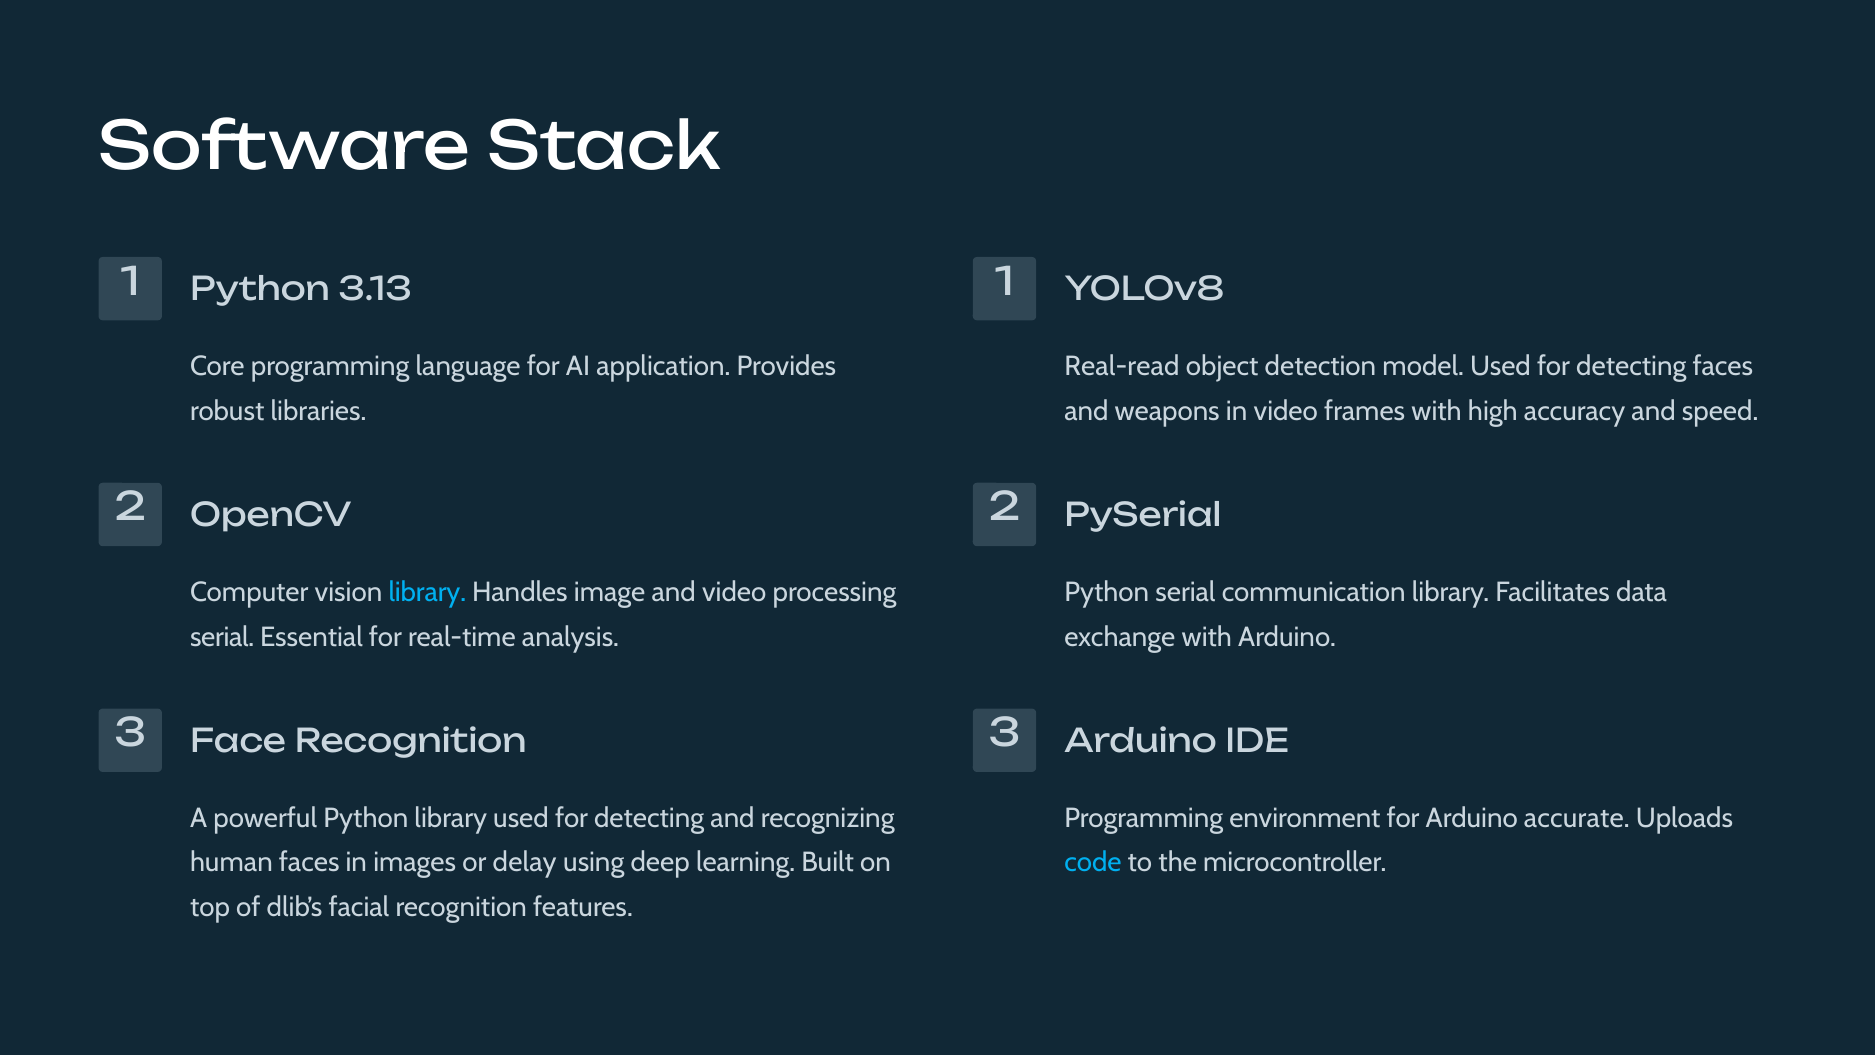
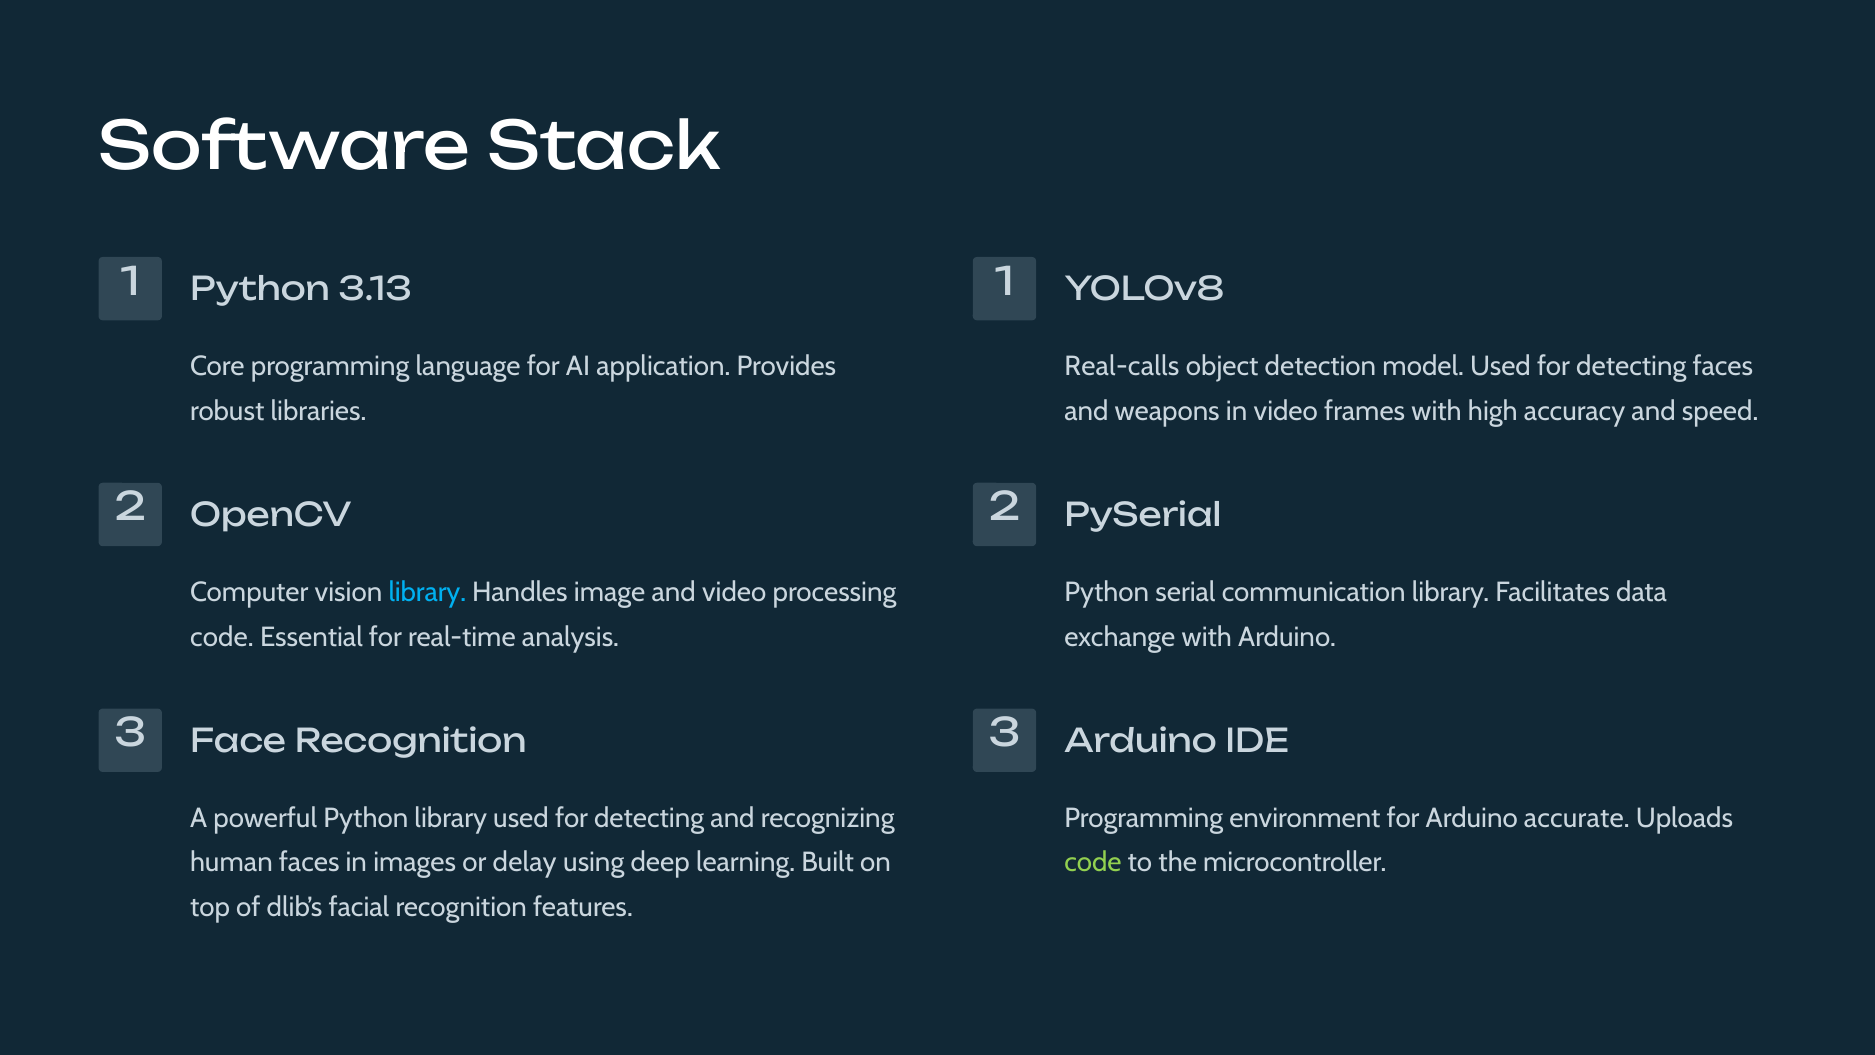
Real-read: Real-read -> Real-calls (1122, 366)
serial: serial -> code (222, 637)
code colour: light blue -> light green (1093, 863)
